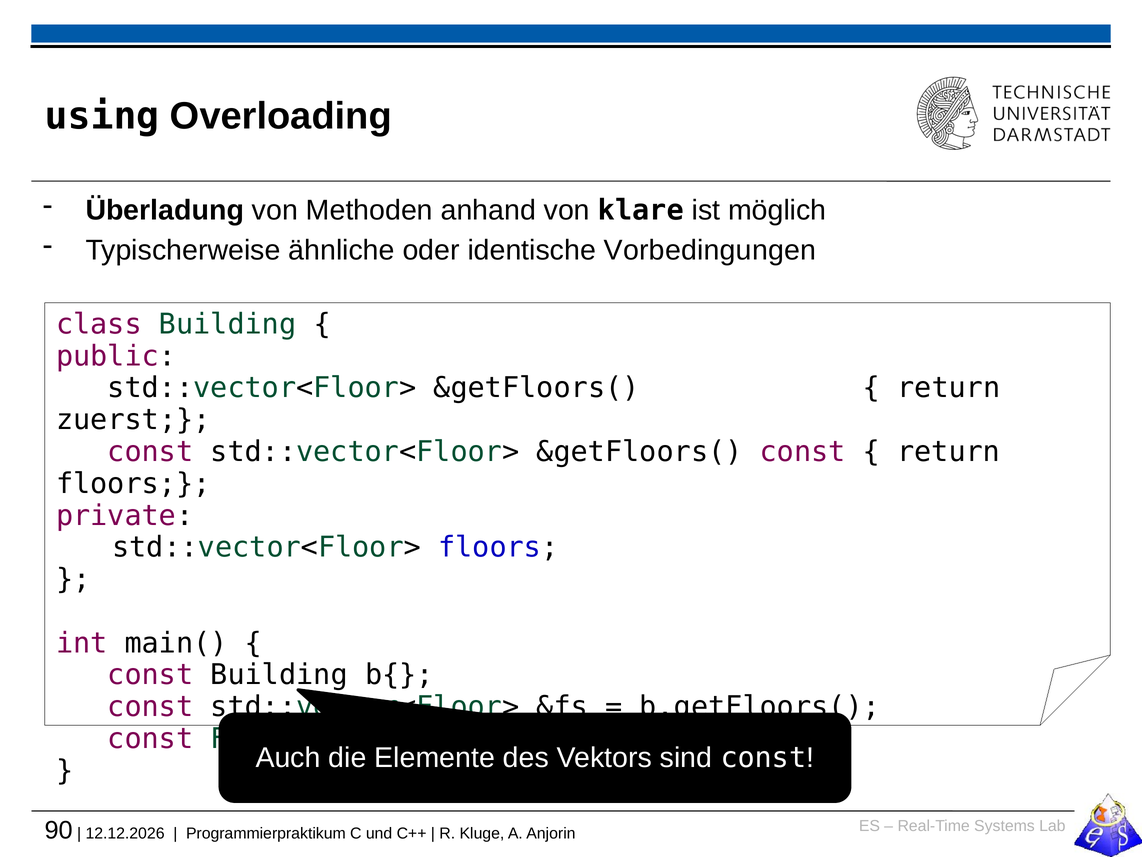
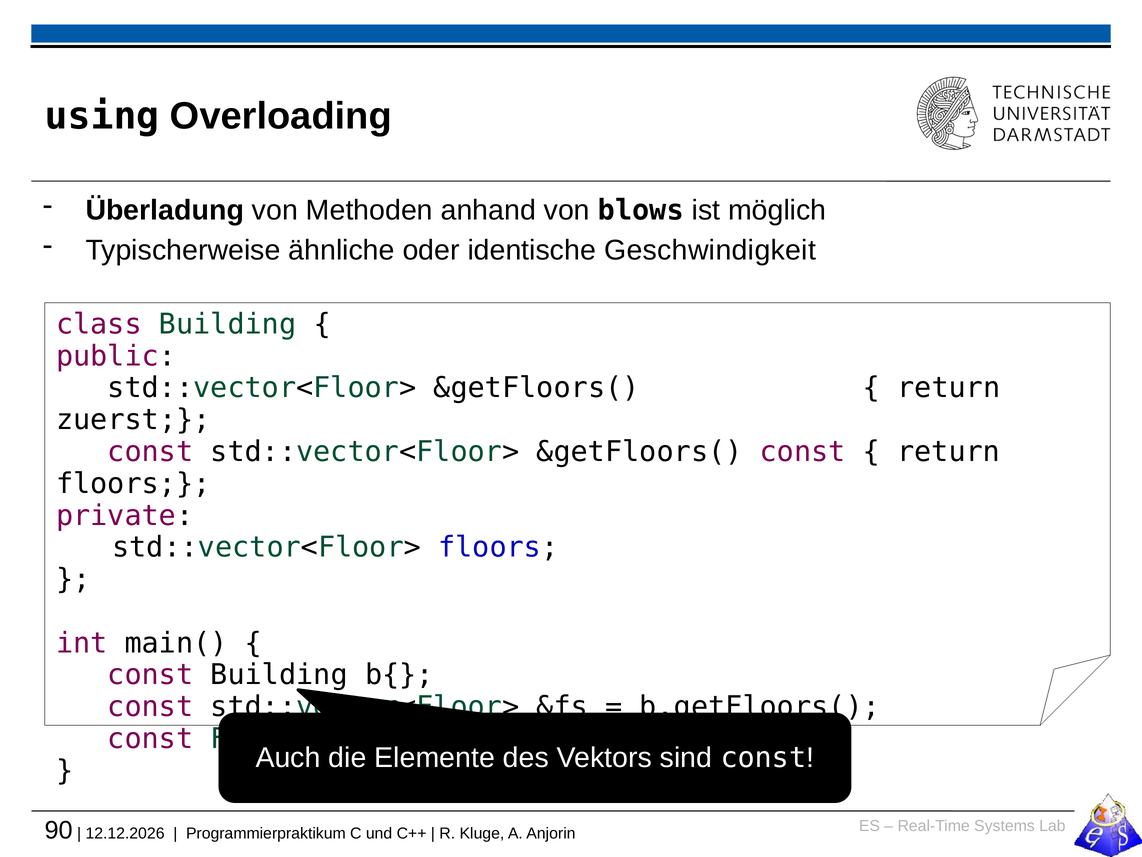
klare: klare -> blows (641, 210)
Vorbedingungen: Vorbedingungen -> Geschwindigkeit (710, 250)
